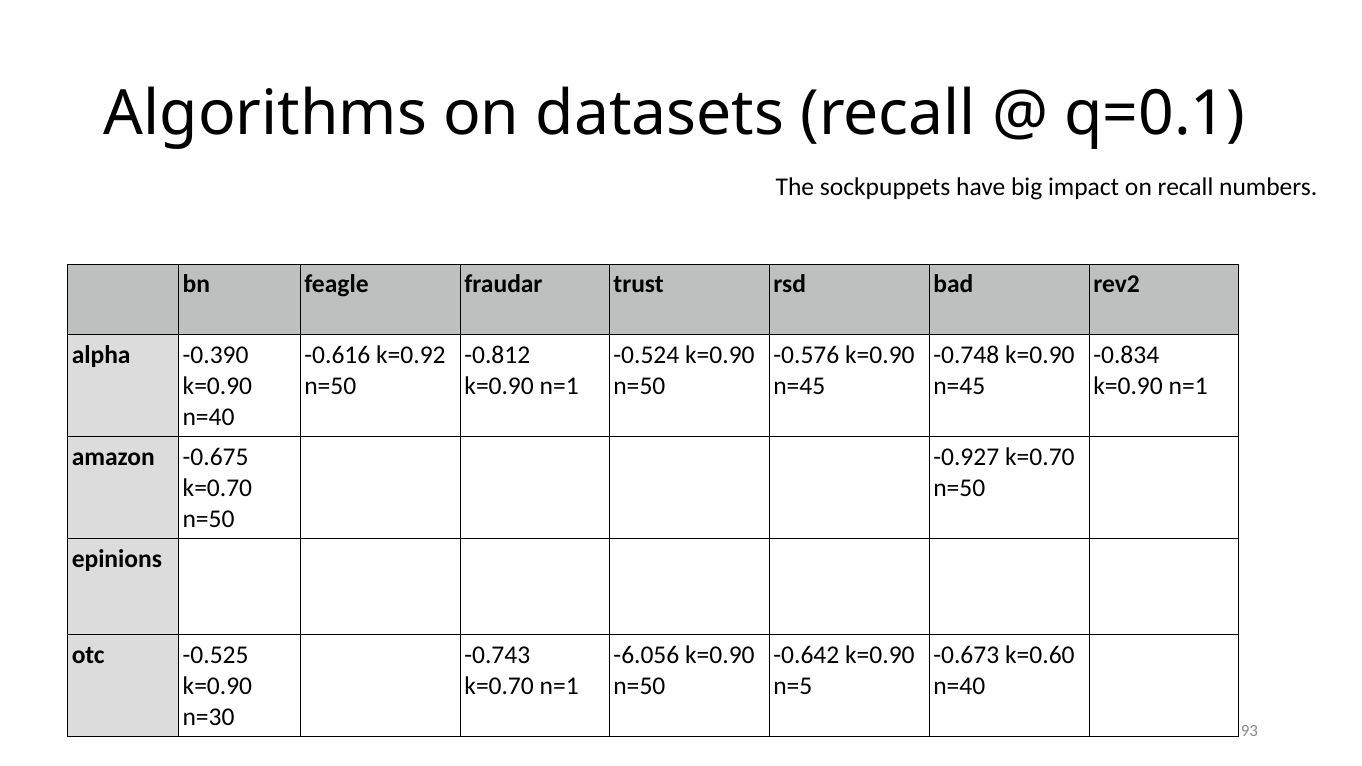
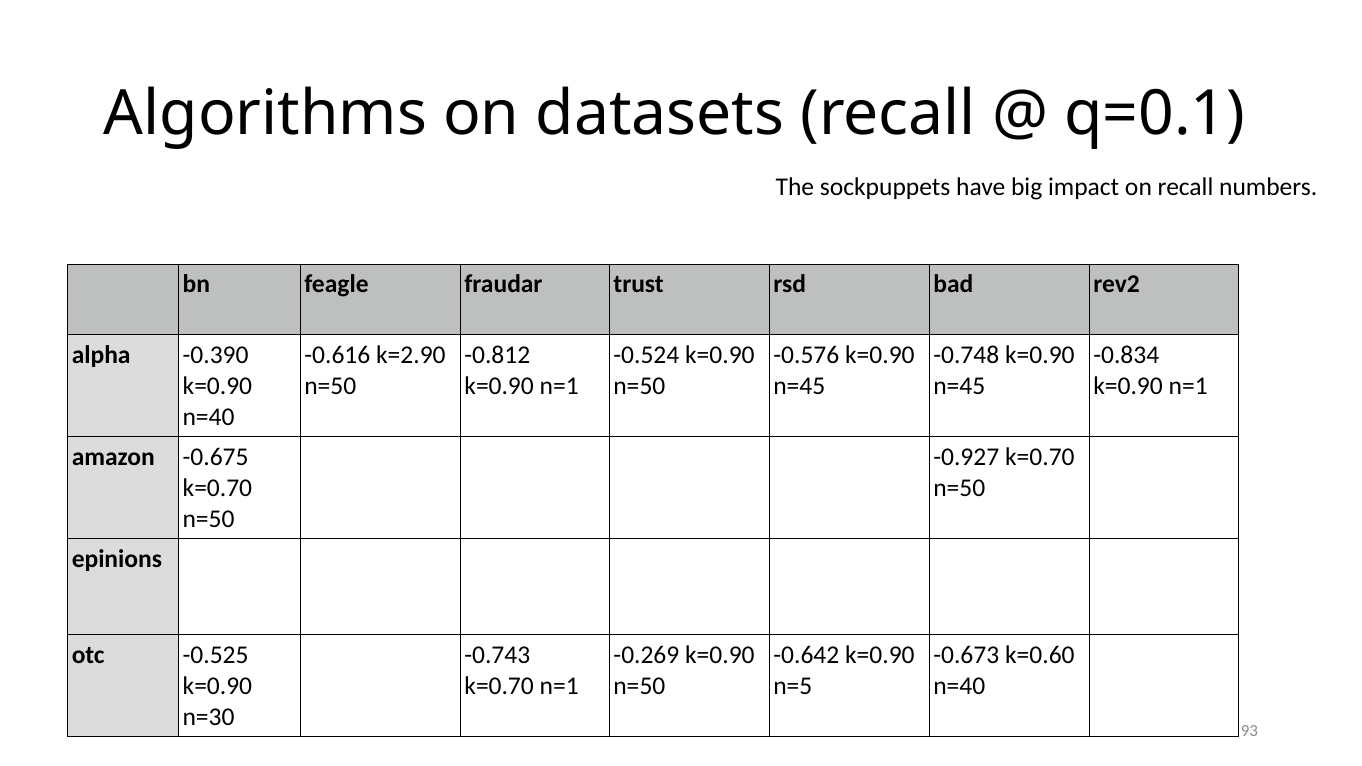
k=0.92: k=0.92 -> k=2.90 (411, 355)
-6.056: -6.056 -> -0.269 (646, 655)
